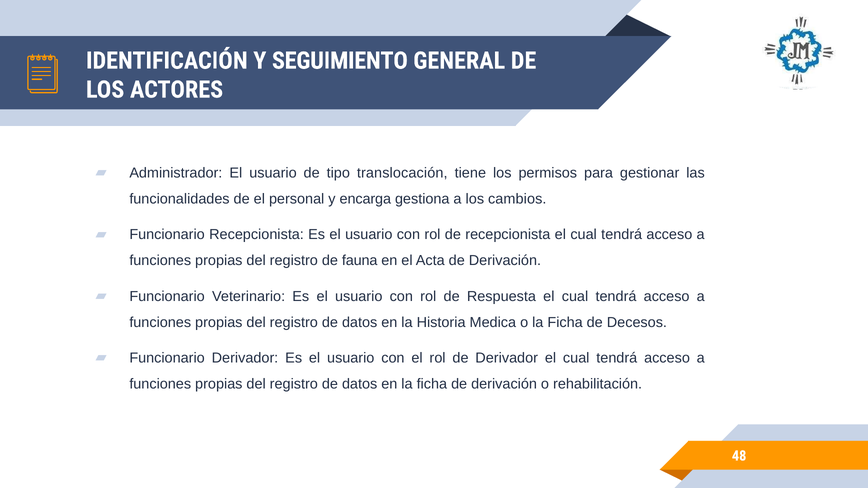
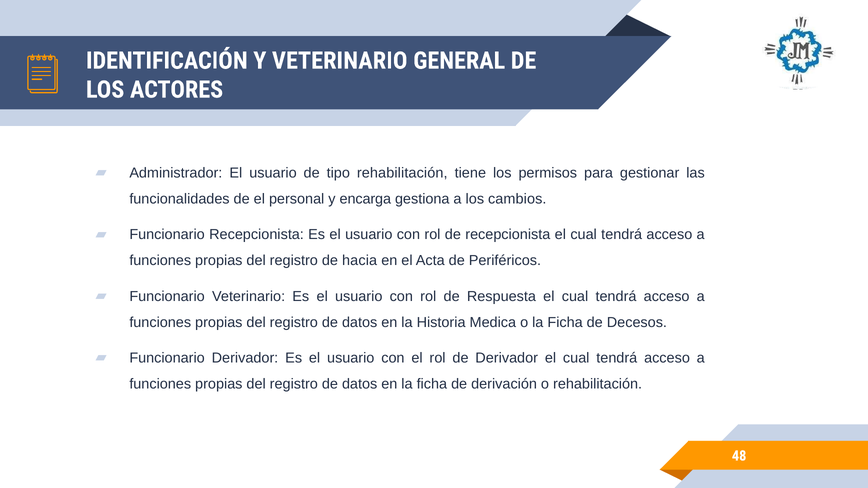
Y SEGUIMIENTO: SEGUIMIENTO -> VETERINARIO (340, 61)
tipo translocación: translocación -> rehabilitación (402, 173)
fauna: fauna -> hacia (360, 261)
Acta de Derivación: Derivación -> Periféricos (505, 261)
